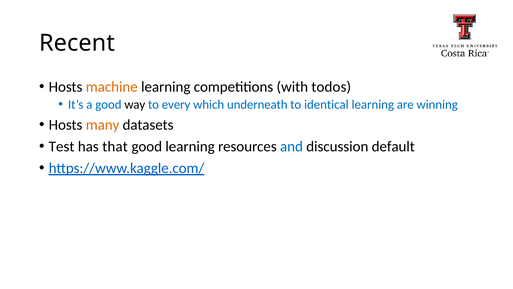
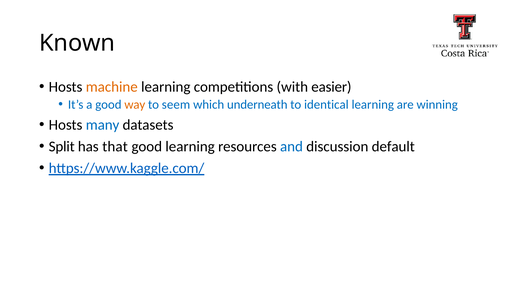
Recent: Recent -> Known (77, 43)
todos: todos -> easier (331, 87)
way colour: black -> orange (135, 104)
every: every -> seem (176, 104)
many colour: orange -> blue (103, 125)
Test: Test -> Split (62, 146)
